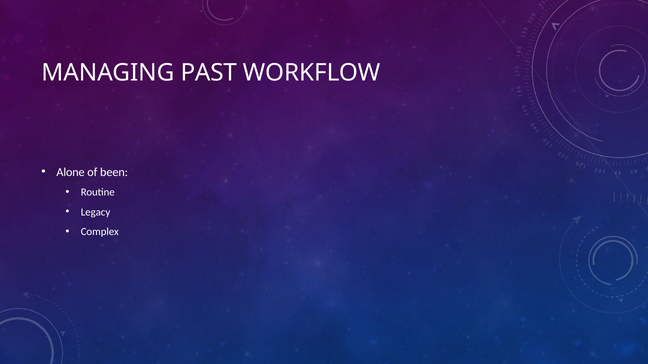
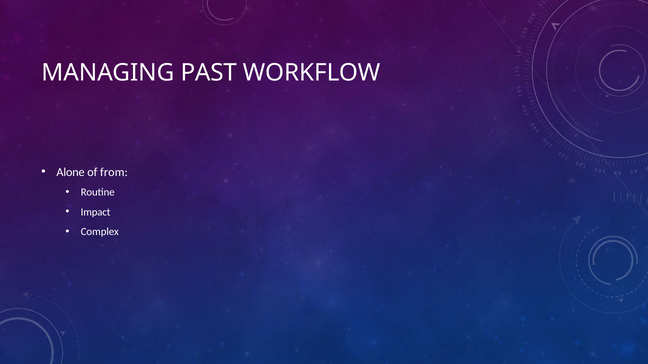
been: been -> from (114, 172)
Legacy: Legacy -> Impact (96, 212)
